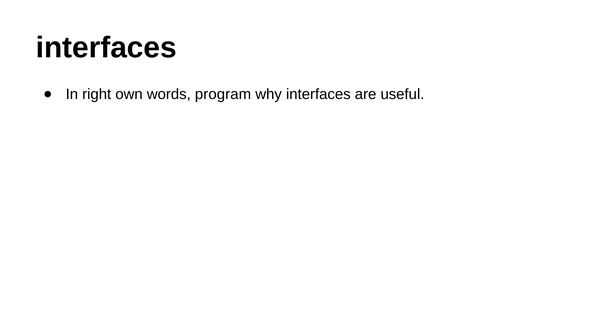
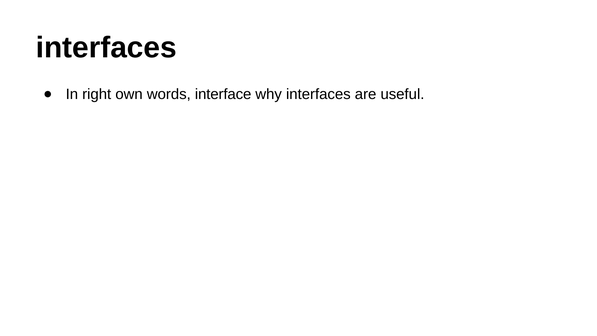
program: program -> interface (223, 94)
